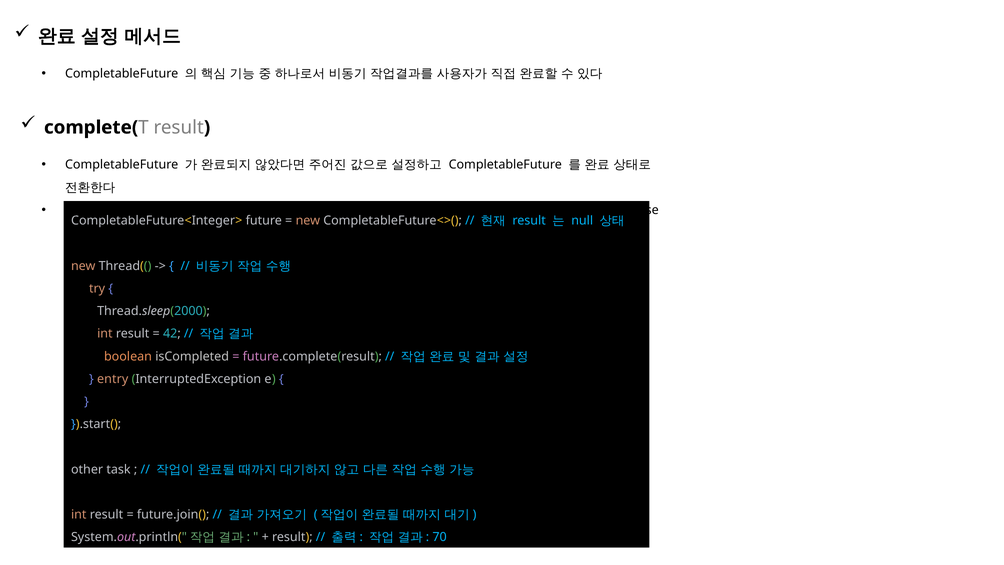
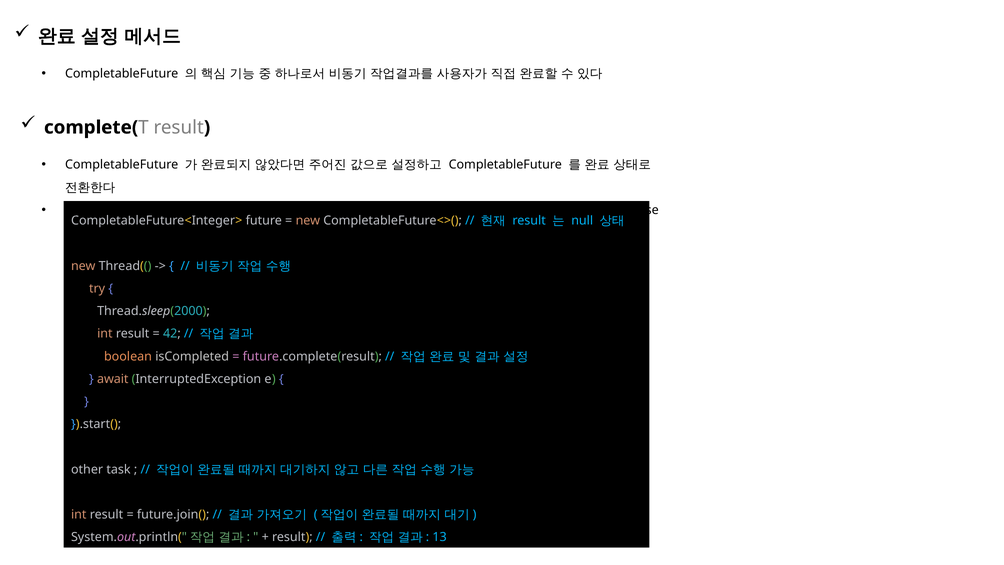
entry: entry -> await (113, 379)
70: 70 -> 13 (440, 537)
